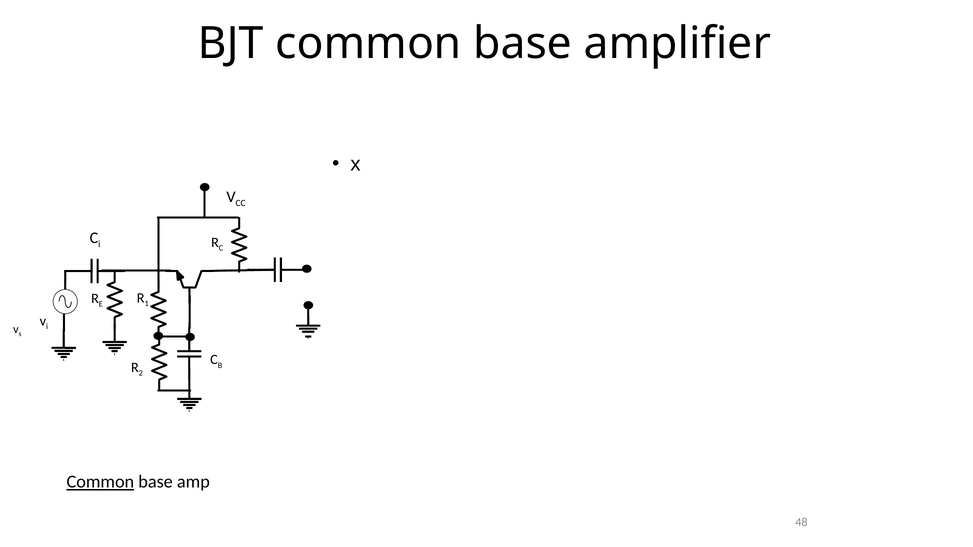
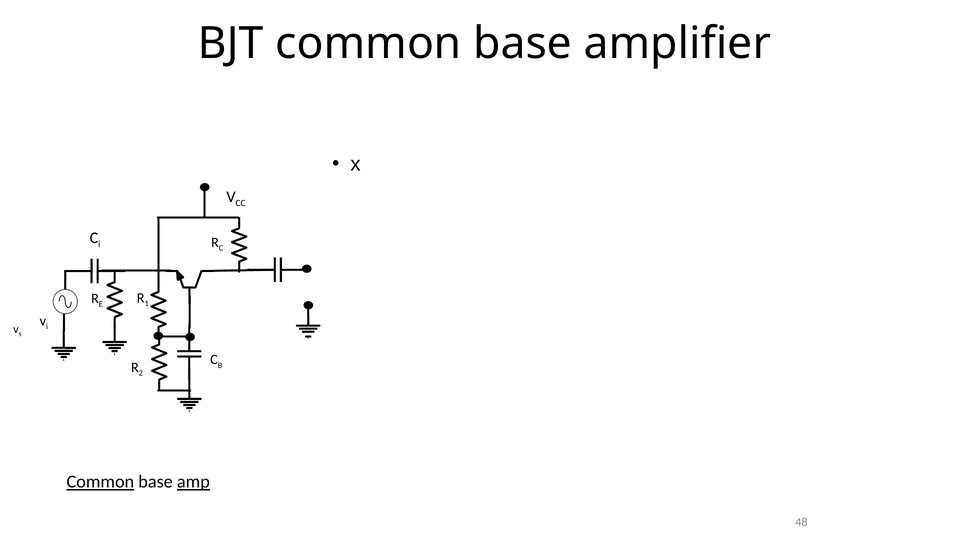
amp underline: none -> present (193, 482)
